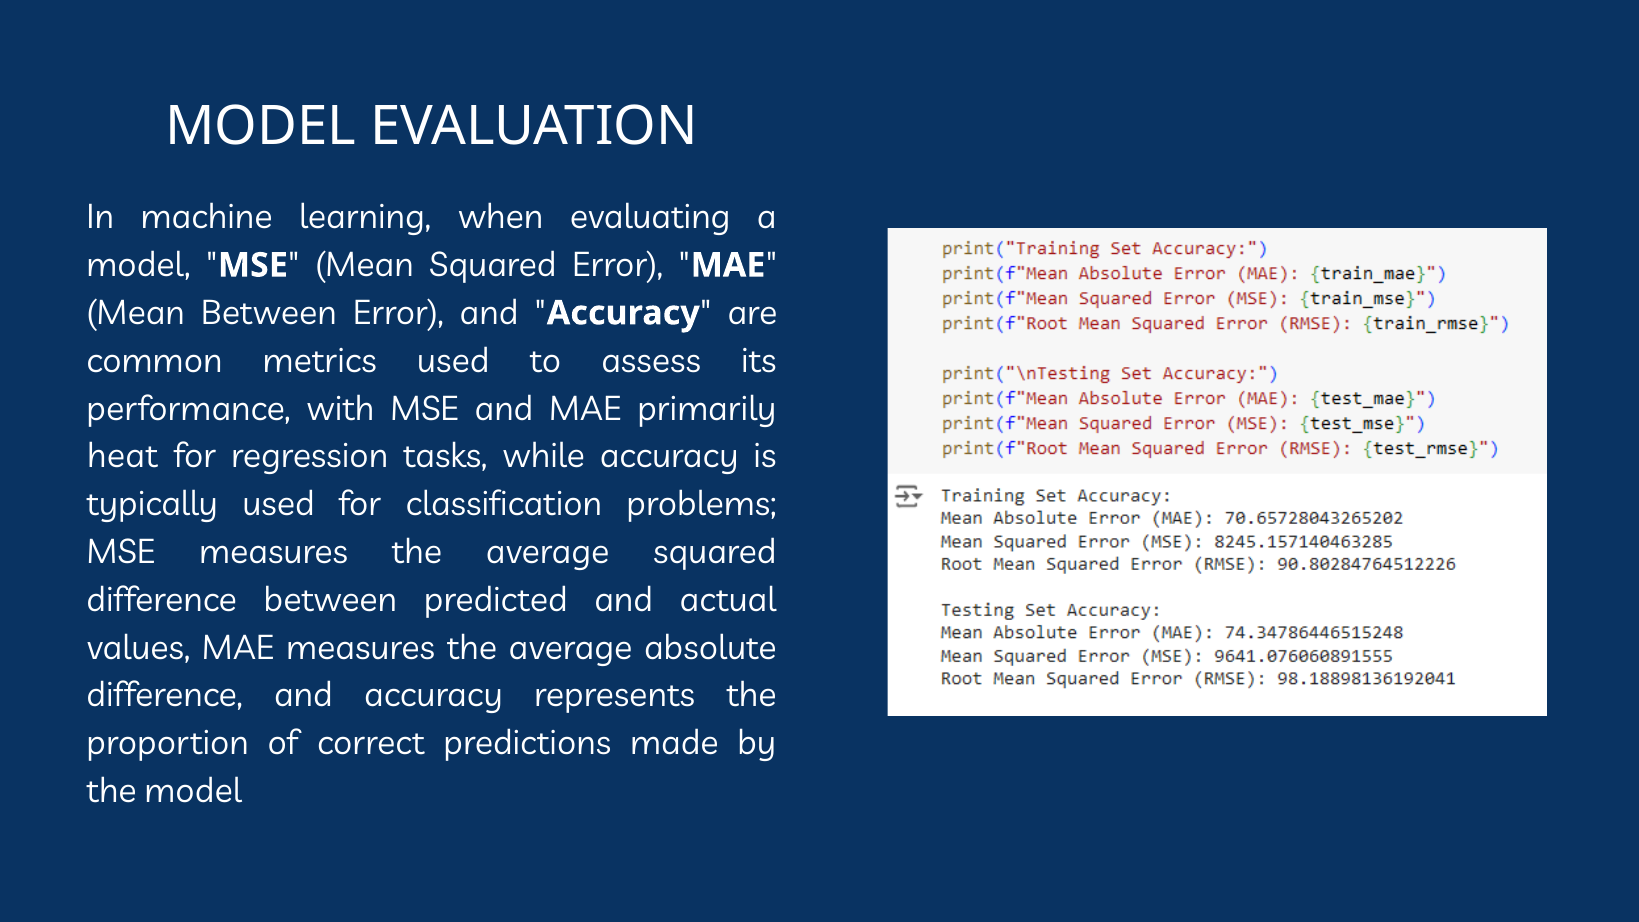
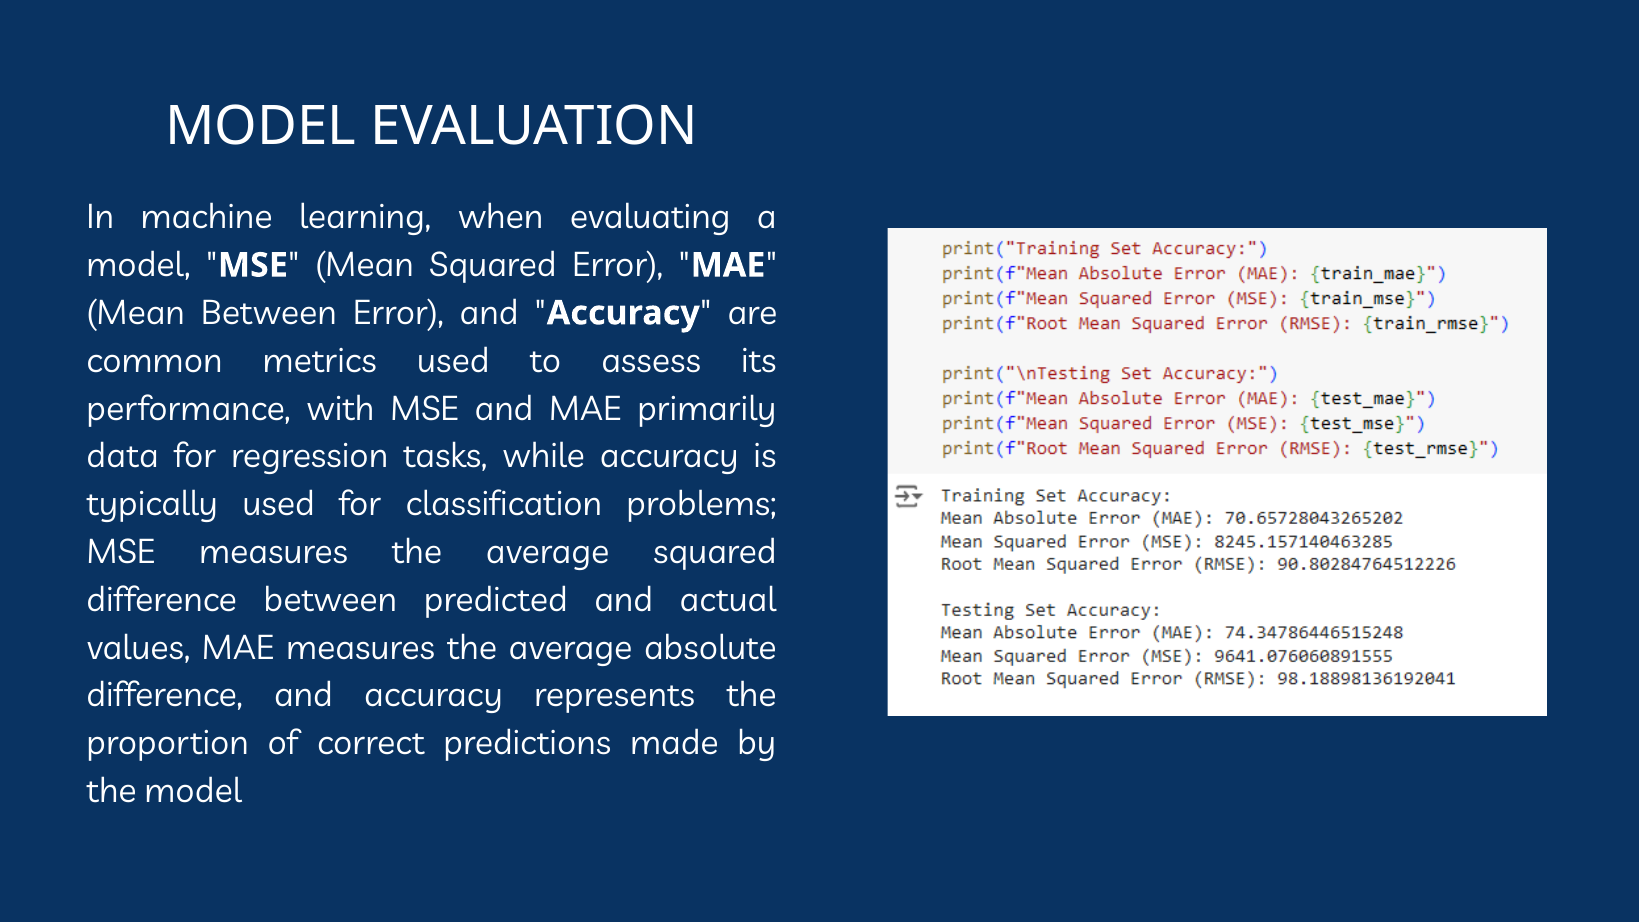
heat: heat -> data (123, 457)
